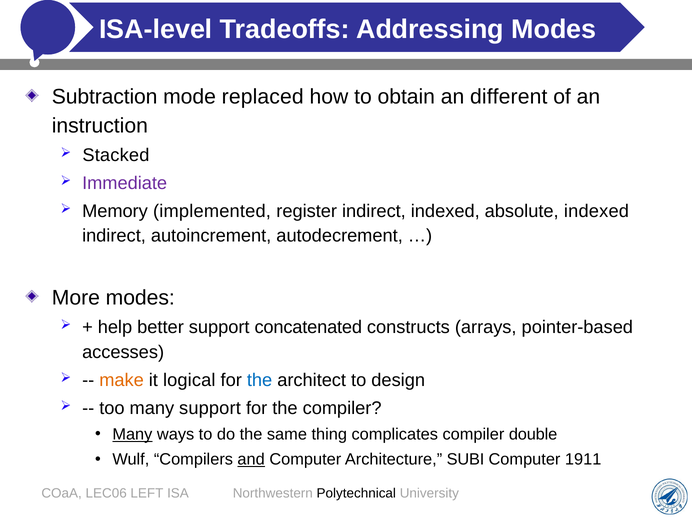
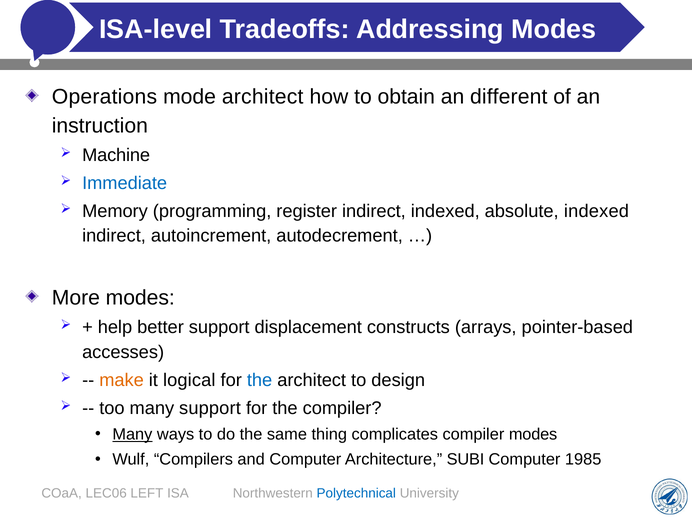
Subtraction: Subtraction -> Operations (104, 97)
mode replaced: replaced -> architect (263, 97)
Stacked: Stacked -> Machine (116, 155)
Immediate colour: purple -> blue (125, 183)
implemented: implemented -> programming (212, 211)
concatenated: concatenated -> displacement (308, 327)
compiler double: double -> modes (533, 434)
and underline: present -> none (251, 460)
1911: 1911 -> 1985 (583, 460)
Polytechnical colour: black -> blue (356, 493)
